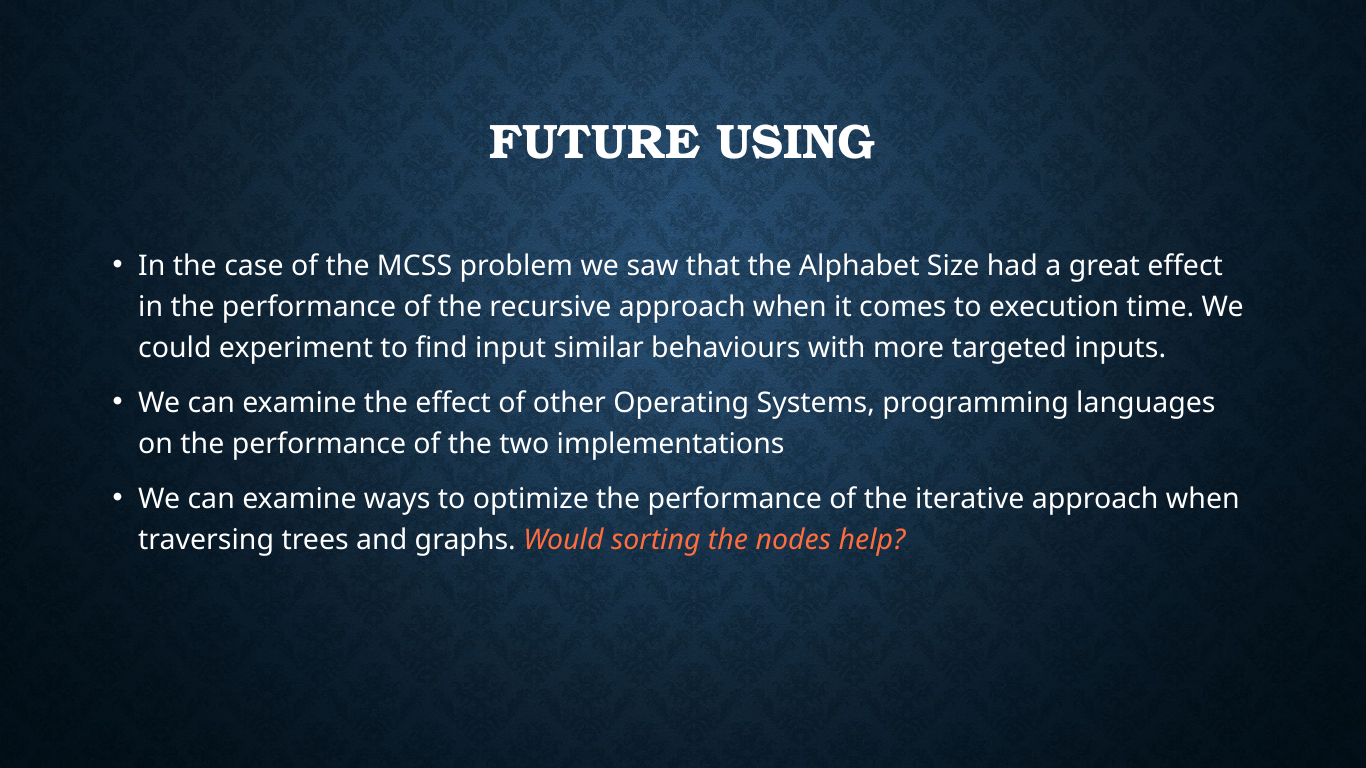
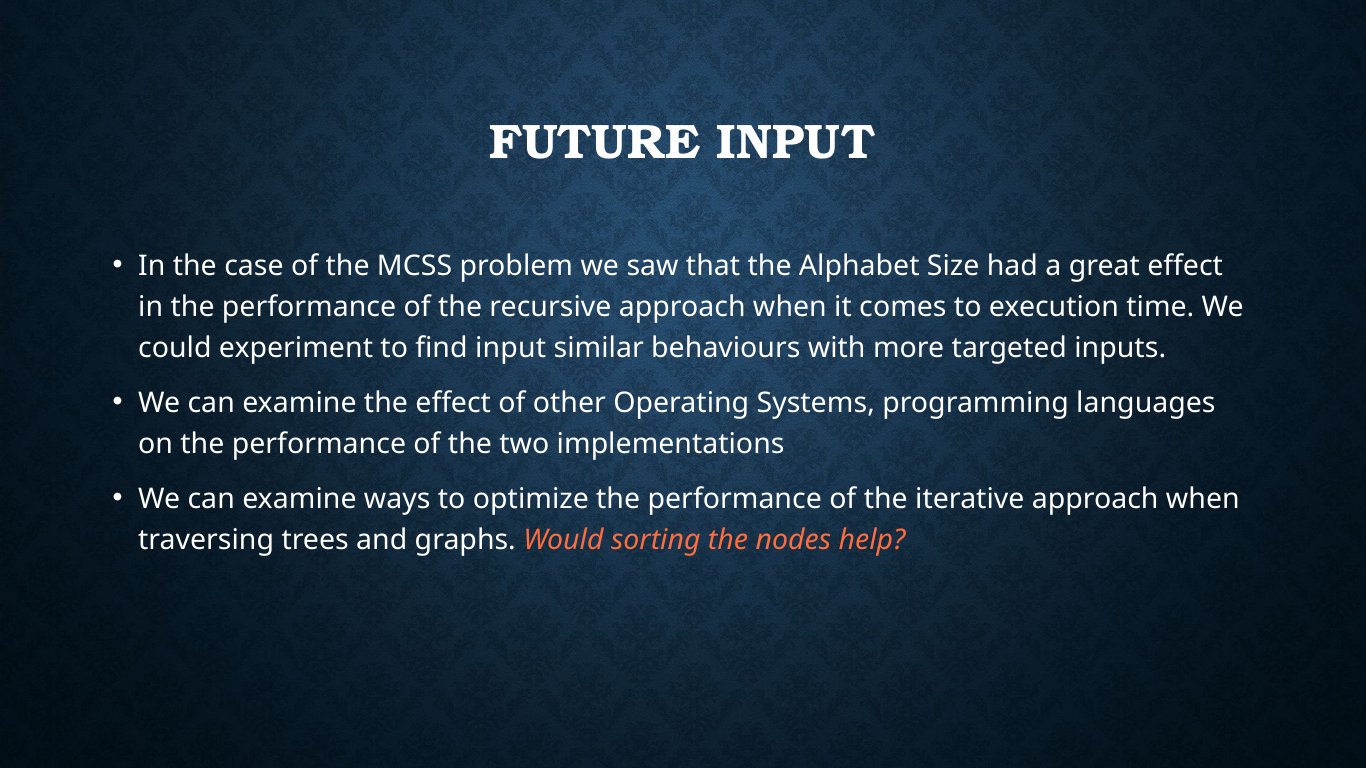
FUTURE USING: USING -> INPUT (796, 142)
